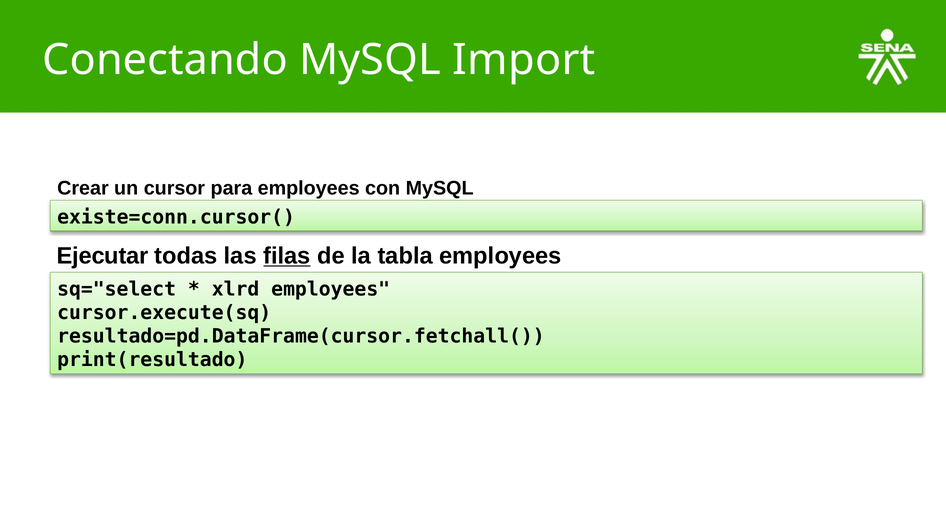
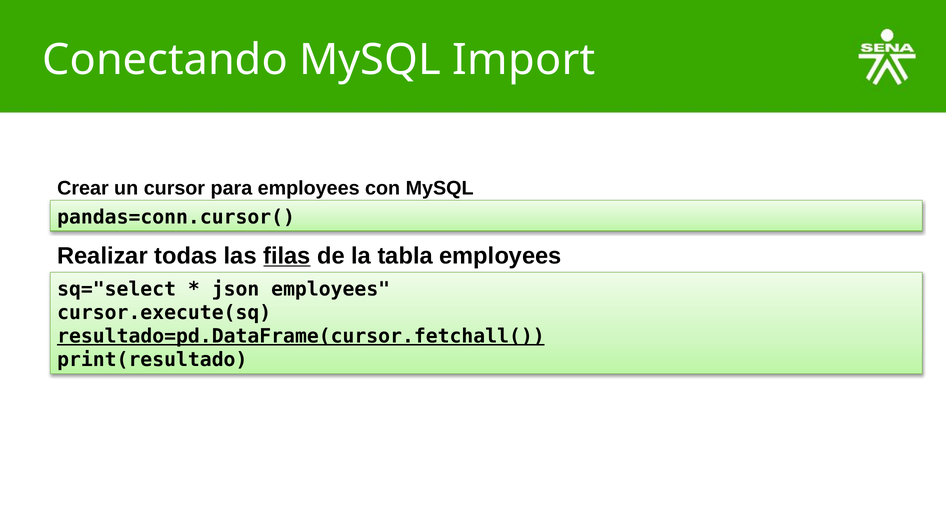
existe=conn.cursor(: existe=conn.cursor( -> pandas=conn.cursor( (176, 217)
Ejecutar: Ejecutar -> Realizar (102, 256)
xlrd: xlrd -> json (236, 289)
resultado=pd.DataFrame(cursor.fetchall( underline: none -> present (301, 336)
